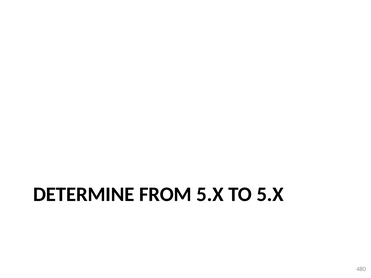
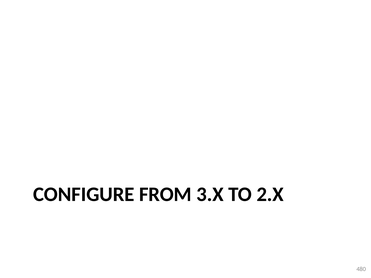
DETERMINE: DETERMINE -> CONFIGURE (84, 194)
FROM 5.X: 5.X -> 3.X (210, 194)
TO 5.X: 5.X -> 2.X (270, 194)
